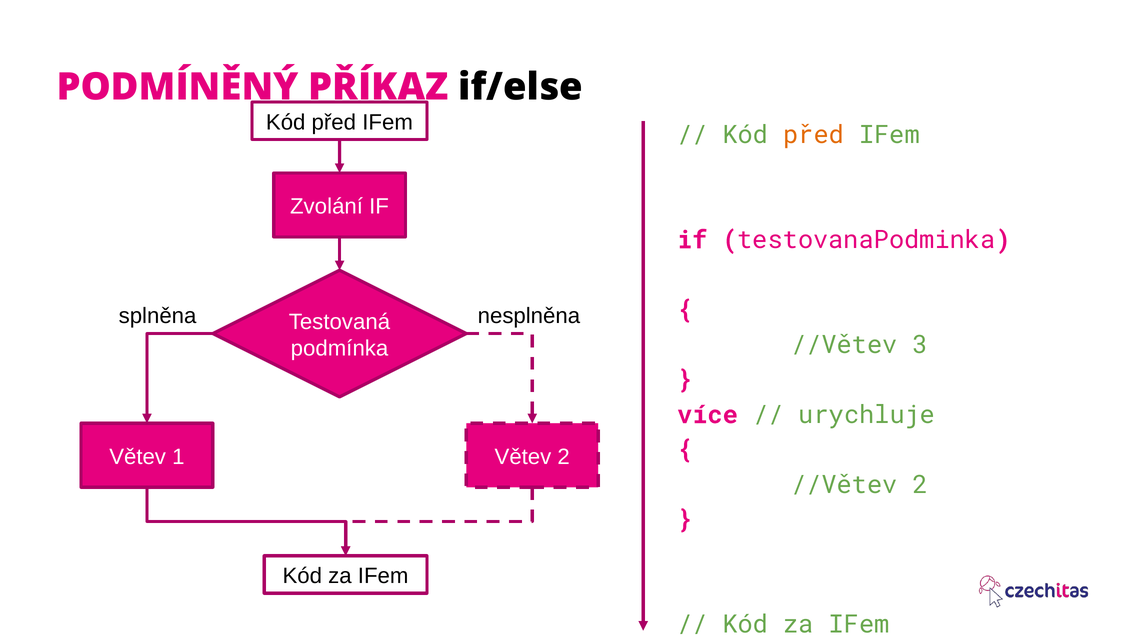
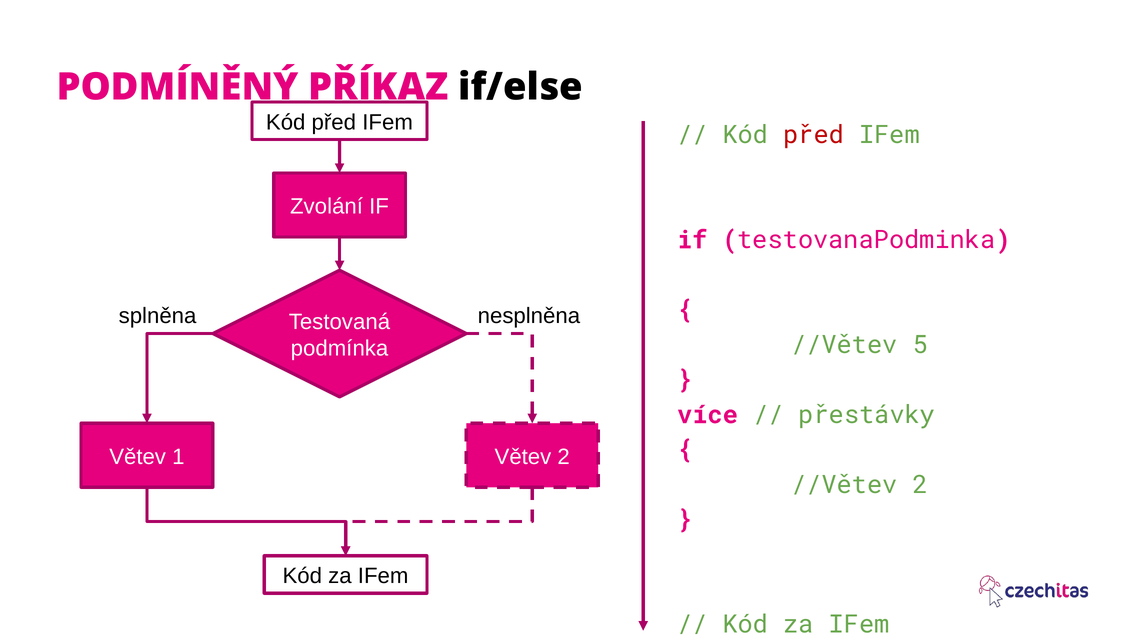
před colour: orange -> red (814, 135)
3: 3 -> 5 (920, 345)
urychluje: urychluje -> přestávky (867, 415)
